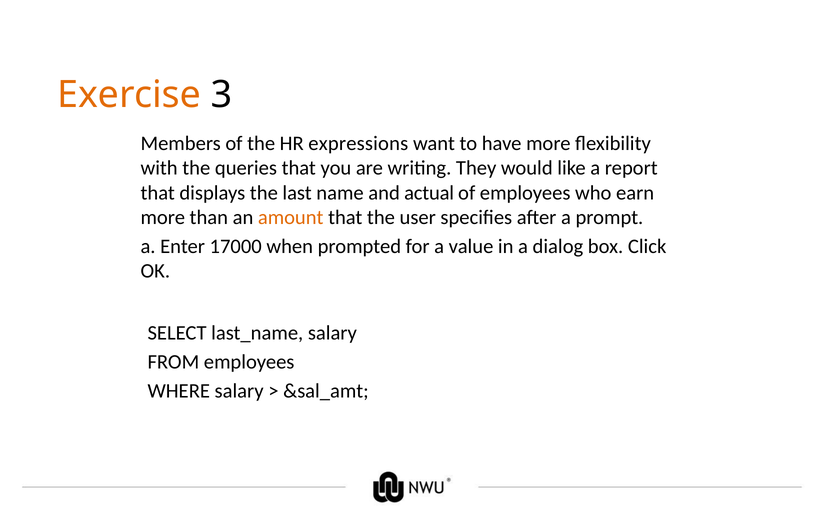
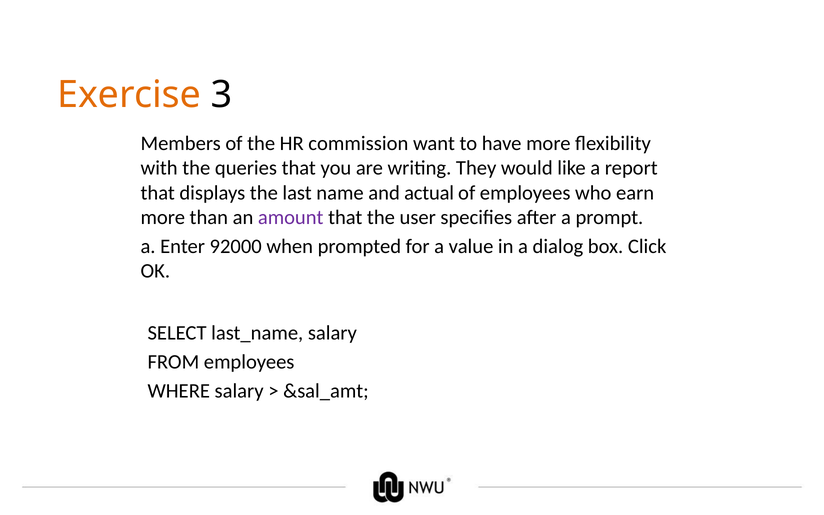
expressions: expressions -> commission (358, 143)
amount colour: orange -> purple (291, 218)
17000: 17000 -> 92000 (236, 246)
